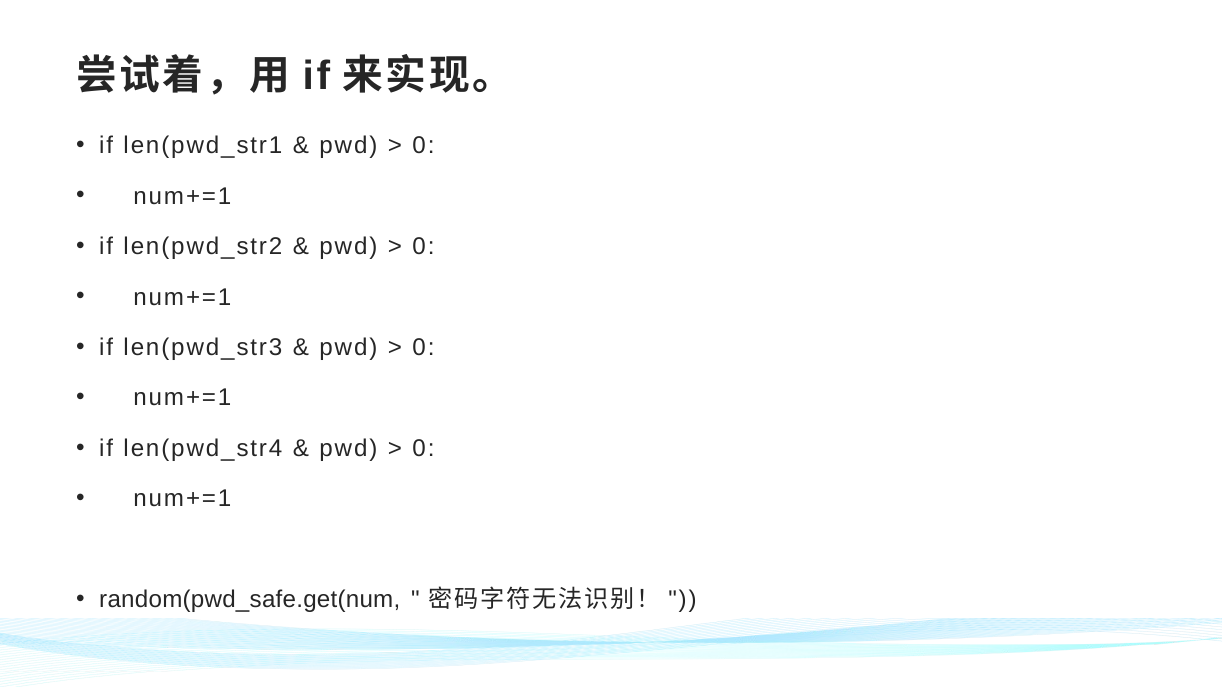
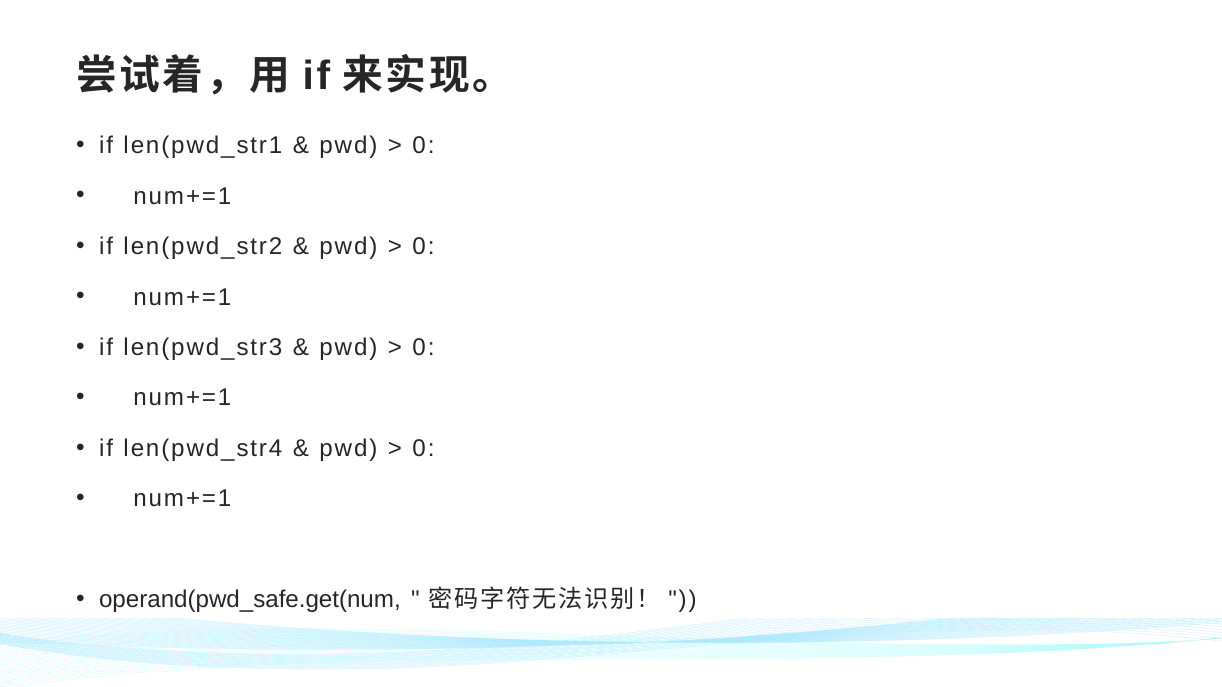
random(pwd_safe.get(num: random(pwd_safe.get(num -> operand(pwd_safe.get(num (250, 600)
